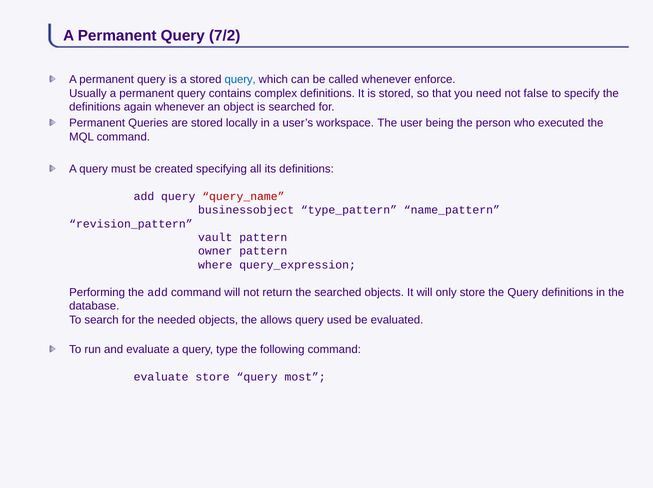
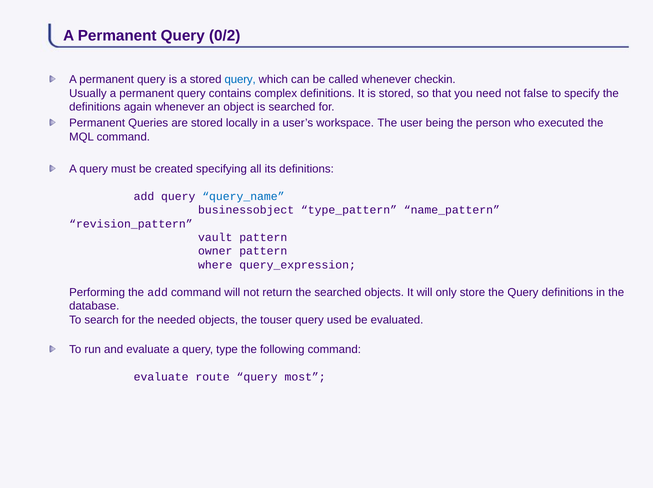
7/2: 7/2 -> 0/2 (225, 36)
enforce: enforce -> checkin (435, 80)
query_name colour: red -> blue (243, 196)
allows: allows -> touser (276, 320)
evaluate store: store -> route (213, 377)
